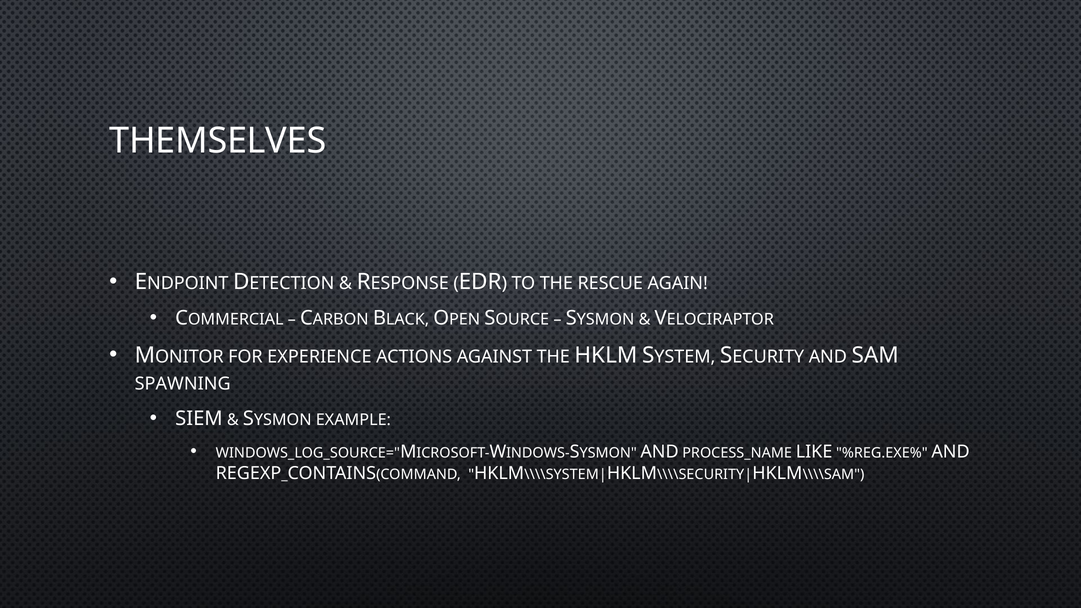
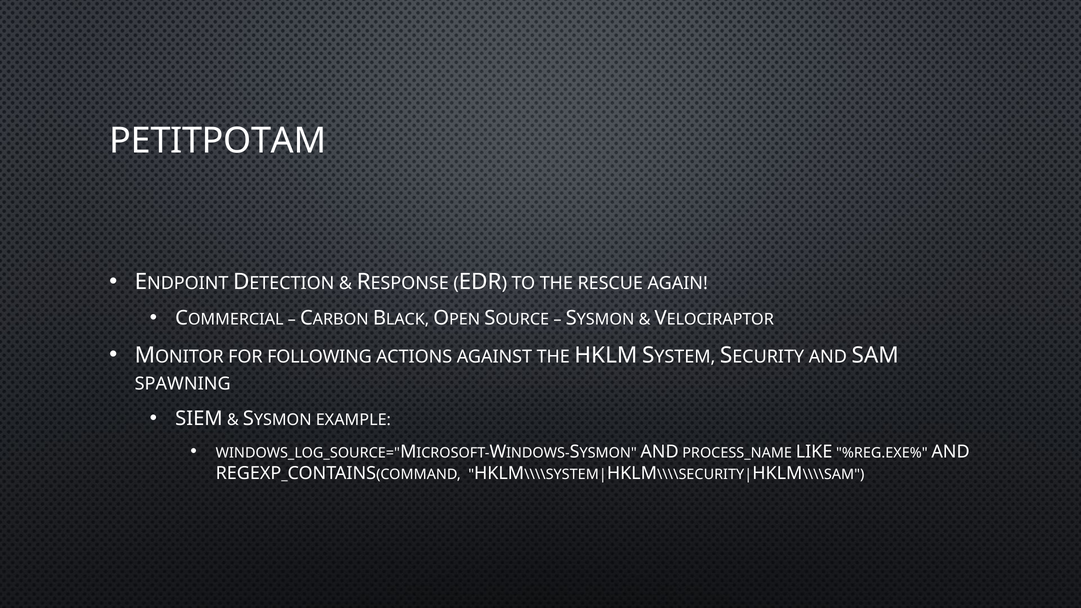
THEMSELVES: THEMSELVES -> PETITPOTAM (218, 141)
EXPERIENCE: EXPERIENCE -> FOLLOWING (319, 357)
